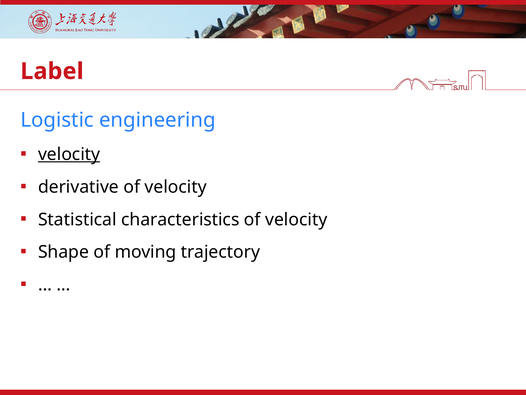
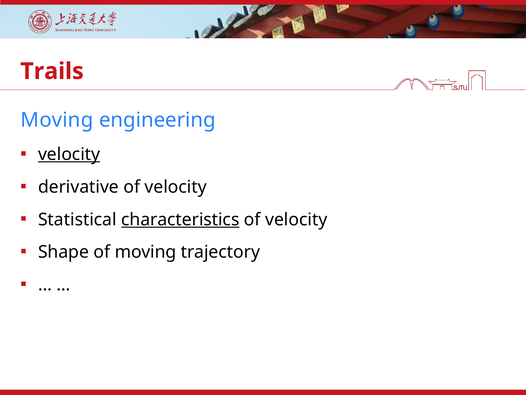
Label: Label -> Trails (52, 71)
Logistic: Logistic -> Moving (57, 120)
characteristics underline: none -> present (180, 219)
